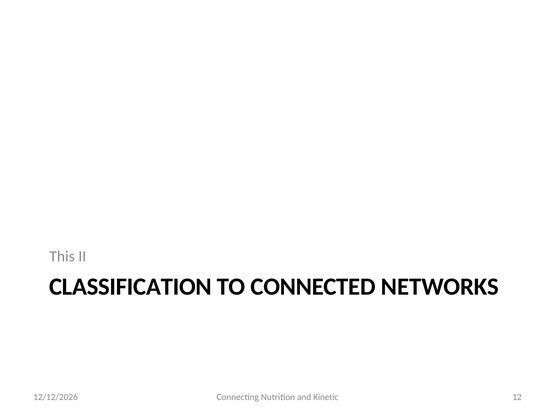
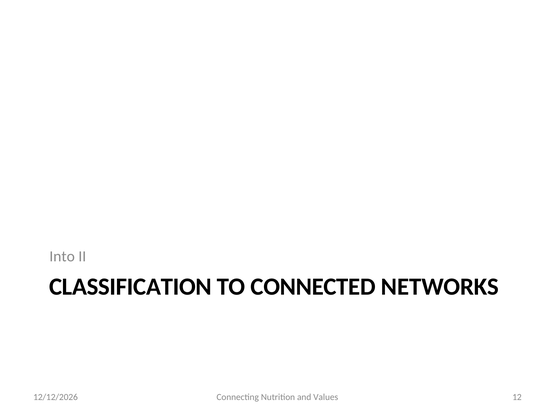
This: This -> Into (62, 257)
Kinetic: Kinetic -> Values (326, 397)
